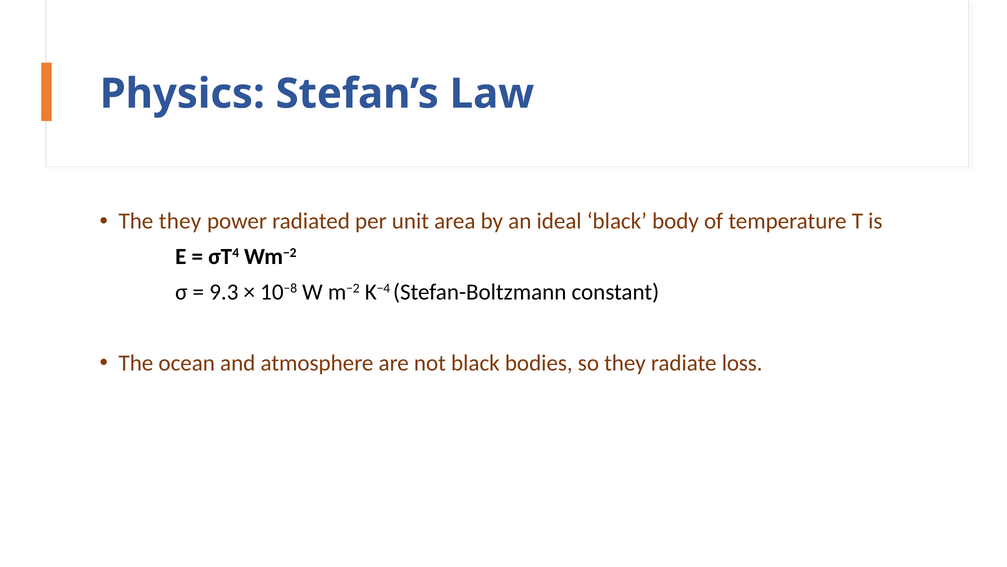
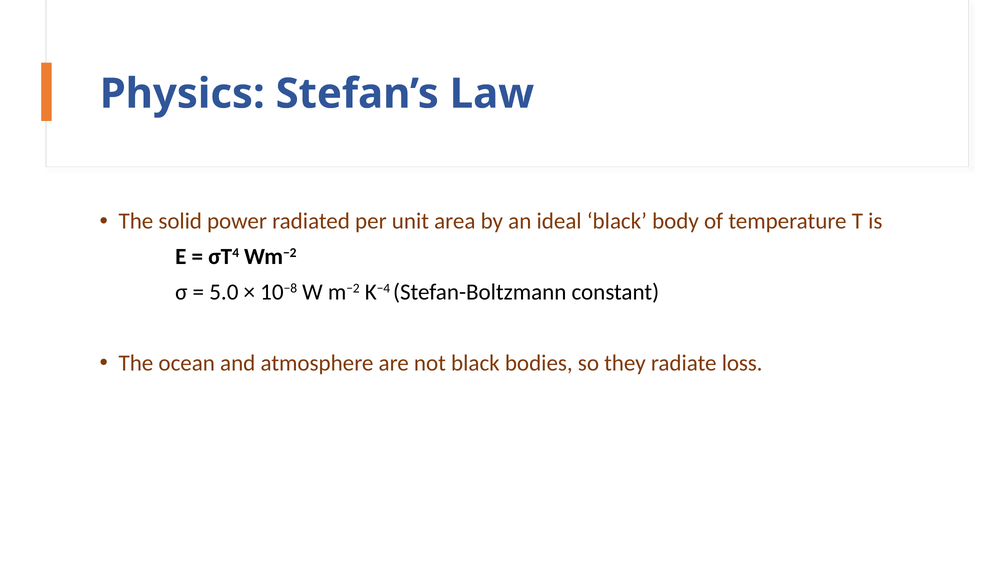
The they: they -> solid (180, 221)
9.3: 9.3 -> 5.0 (224, 292)
